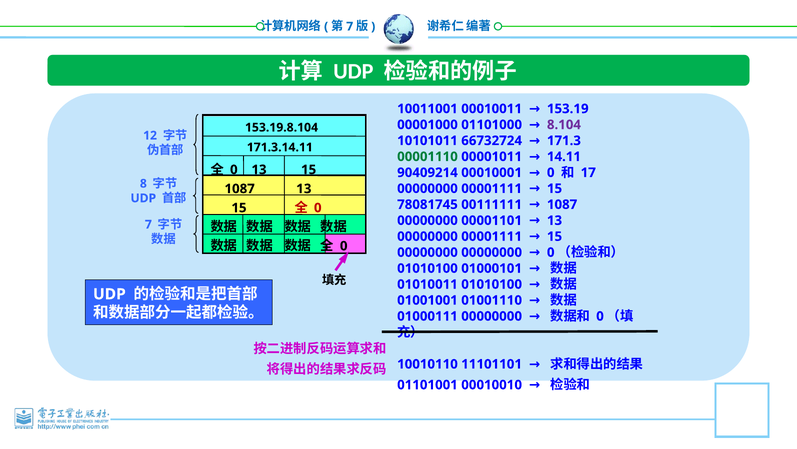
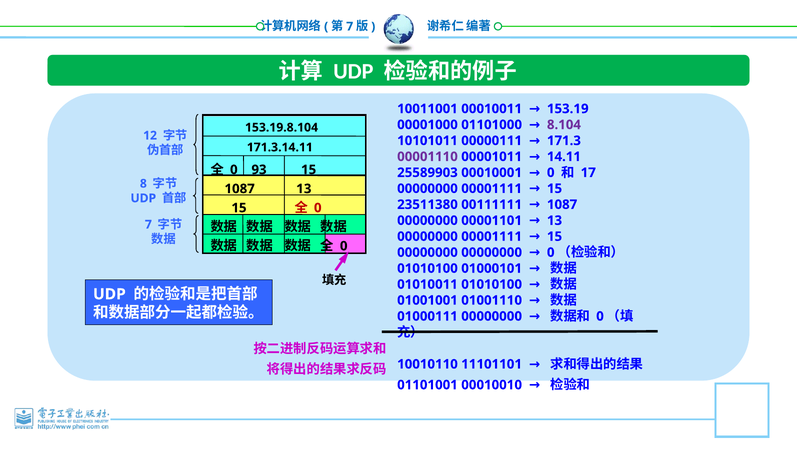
66732724: 66732724 -> 00000111 (492, 140)
00001110 colour: green -> purple (427, 156)
0 13: 13 -> 93 (259, 169)
90409214: 90409214 -> 25589903 (427, 172)
78081745: 78081745 -> 23511380 (427, 204)
